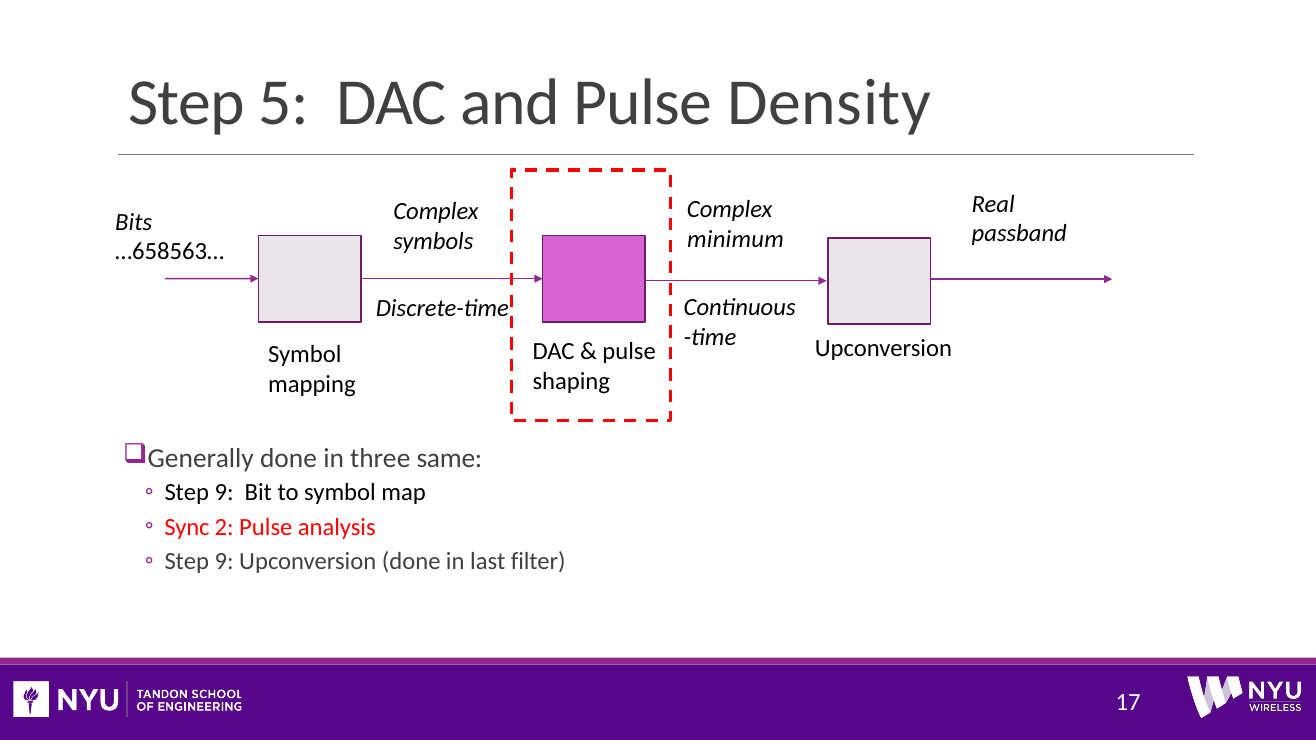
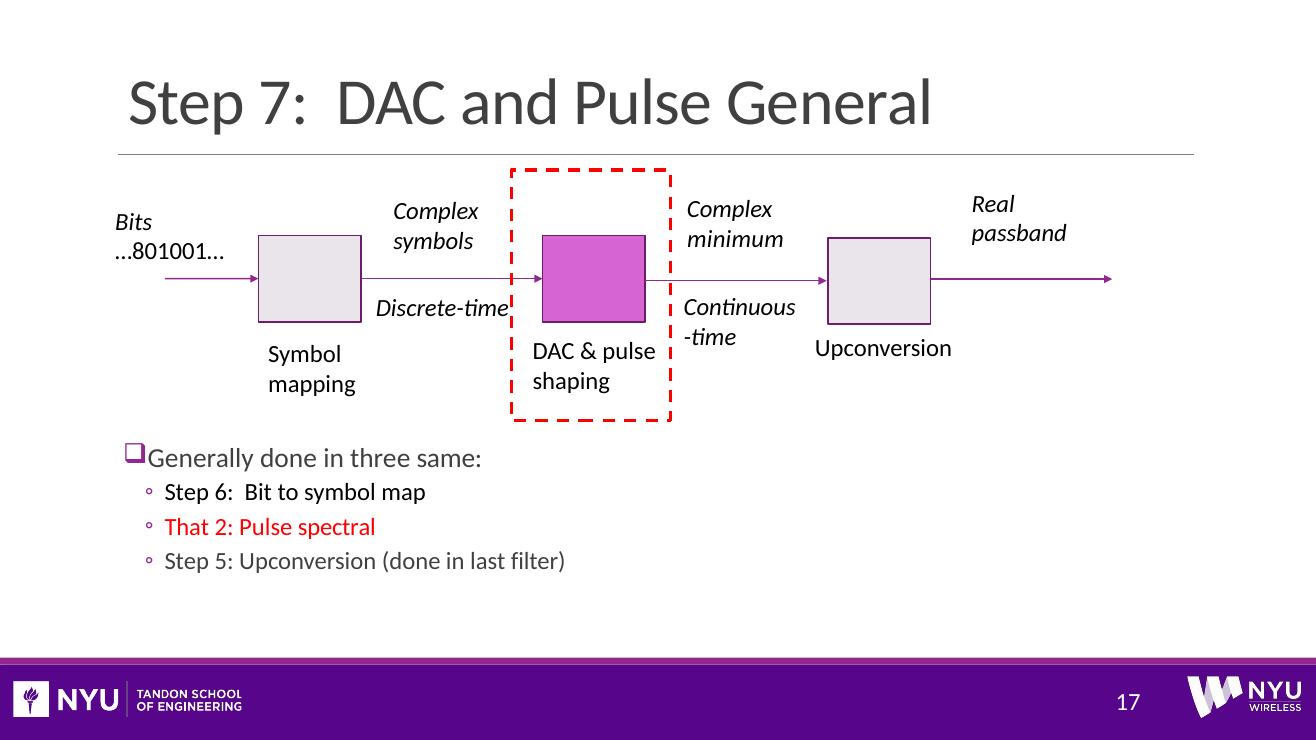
5: 5 -> 7 (284, 103)
Density: Density -> General (830, 103)
…658563…: …658563… -> …801001… (170, 252)
9: 9 -> 6 (224, 492)
Sync: Sync -> That (187, 527)
analysis: analysis -> spectral (337, 527)
9: 9 -> 5 (224, 562)
